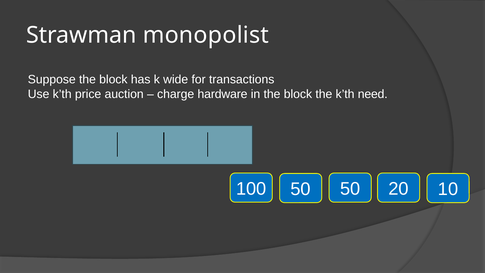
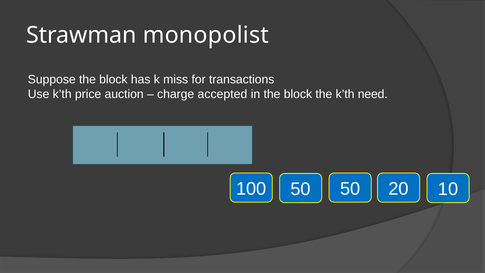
wide: wide -> miss (176, 79)
hardware: hardware -> accepted (222, 94)
